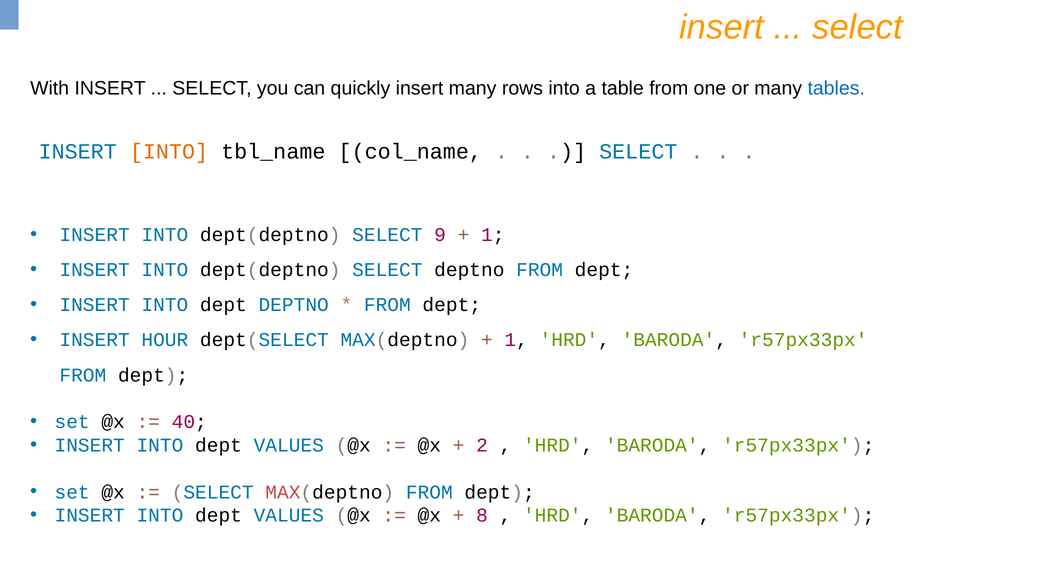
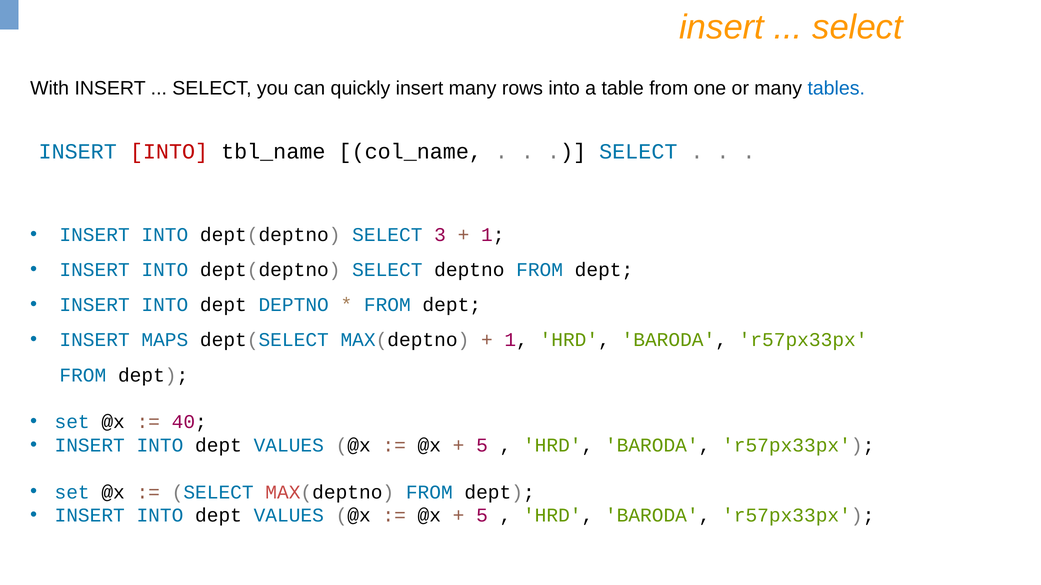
INTO colour: orange -> red (169, 152)
9: 9 -> 3 (440, 235)
HOUR: HOUR -> MAPS (165, 340)
2: 2 -> 5 (482, 446)
8: 8 -> 5 (482, 516)
